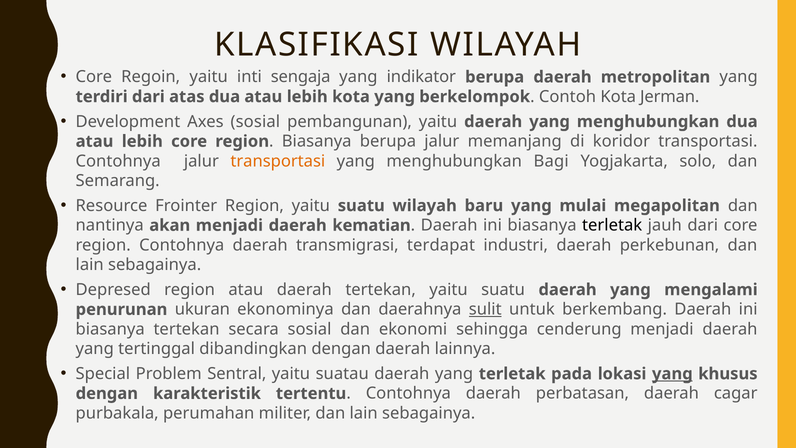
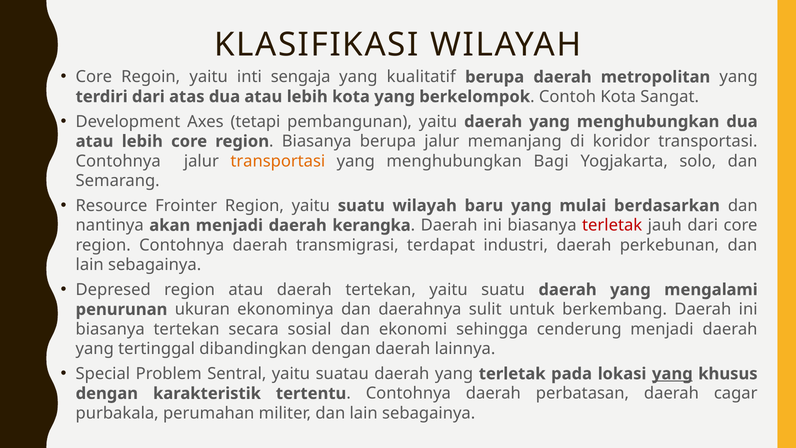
indikator: indikator -> kualitatif (421, 77)
Jerman: Jerman -> Sangat (670, 97)
Axes sosial: sosial -> tetapi (255, 122)
megapolitan: megapolitan -> berdasarkan (667, 206)
kematian: kematian -> kerangka (372, 225)
terletak colour: black -> red (612, 225)
sulit underline: present -> none (485, 309)
